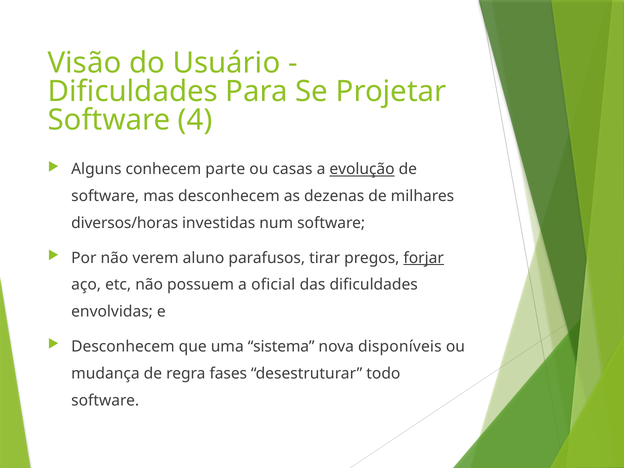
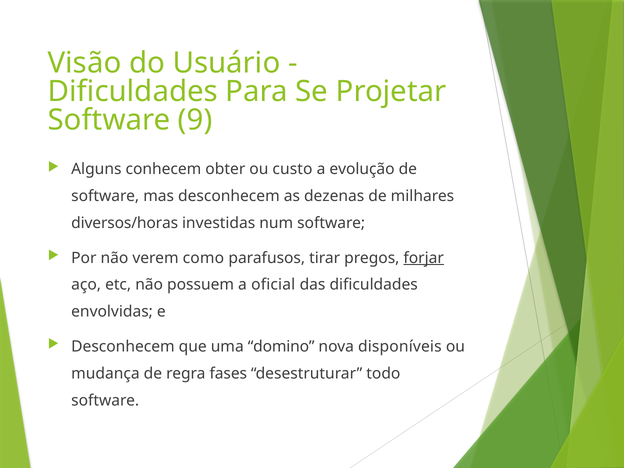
4: 4 -> 9 (195, 120)
parte: parte -> obter (225, 169)
casas: casas -> custo (292, 169)
evolução underline: present -> none (362, 169)
aluno: aluno -> como (203, 258)
sistema: sistema -> domino (281, 347)
